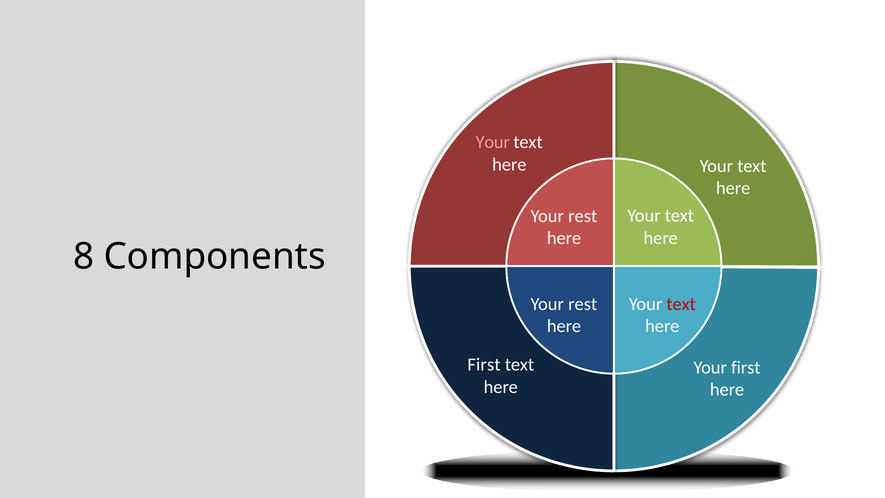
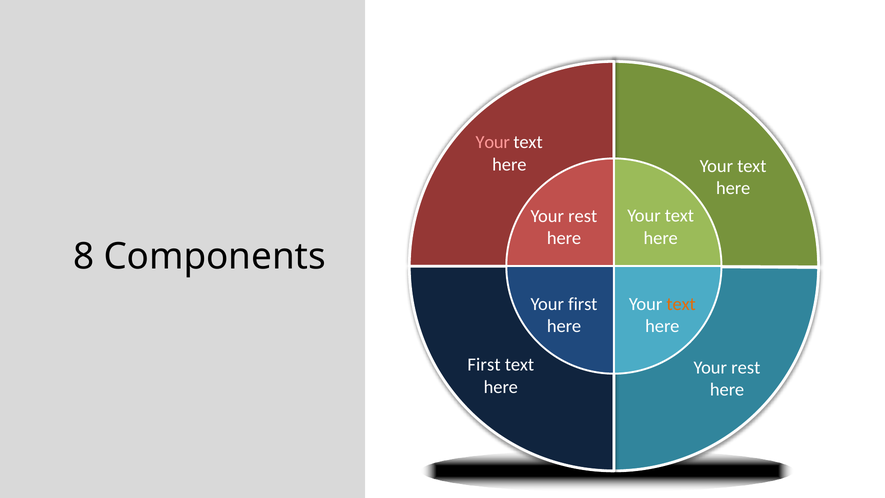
rest: rest -> first (583, 304)
text colour: red -> orange (681, 304)
first: first -> rest (746, 367)
